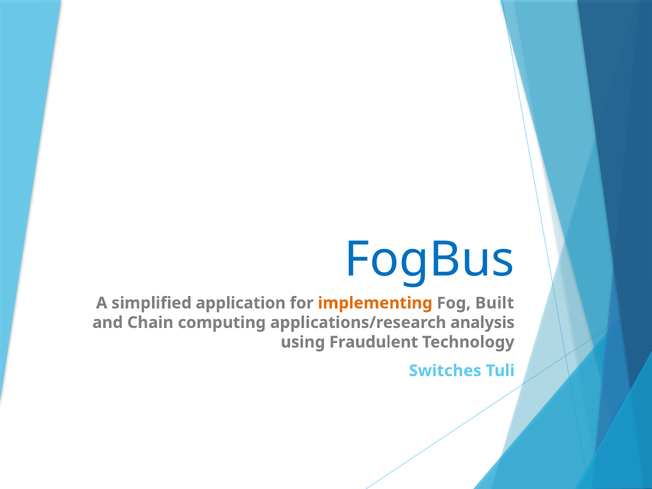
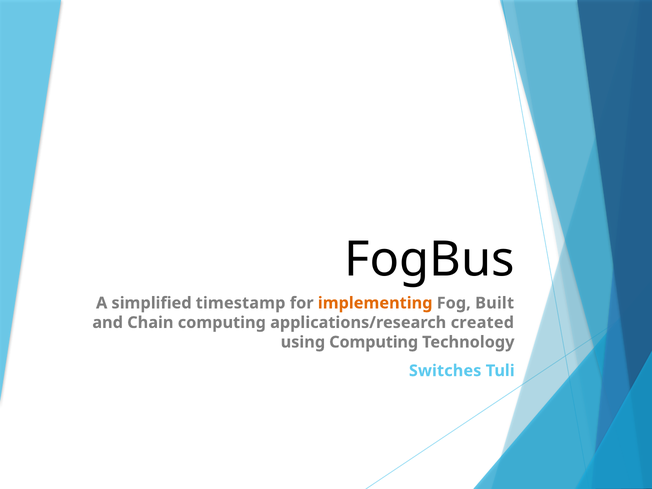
FogBus colour: blue -> black (430, 260)
application: application -> timestamp (241, 303)
analysis: analysis -> created (482, 323)
using Fraudulent: Fraudulent -> Computing (374, 342)
